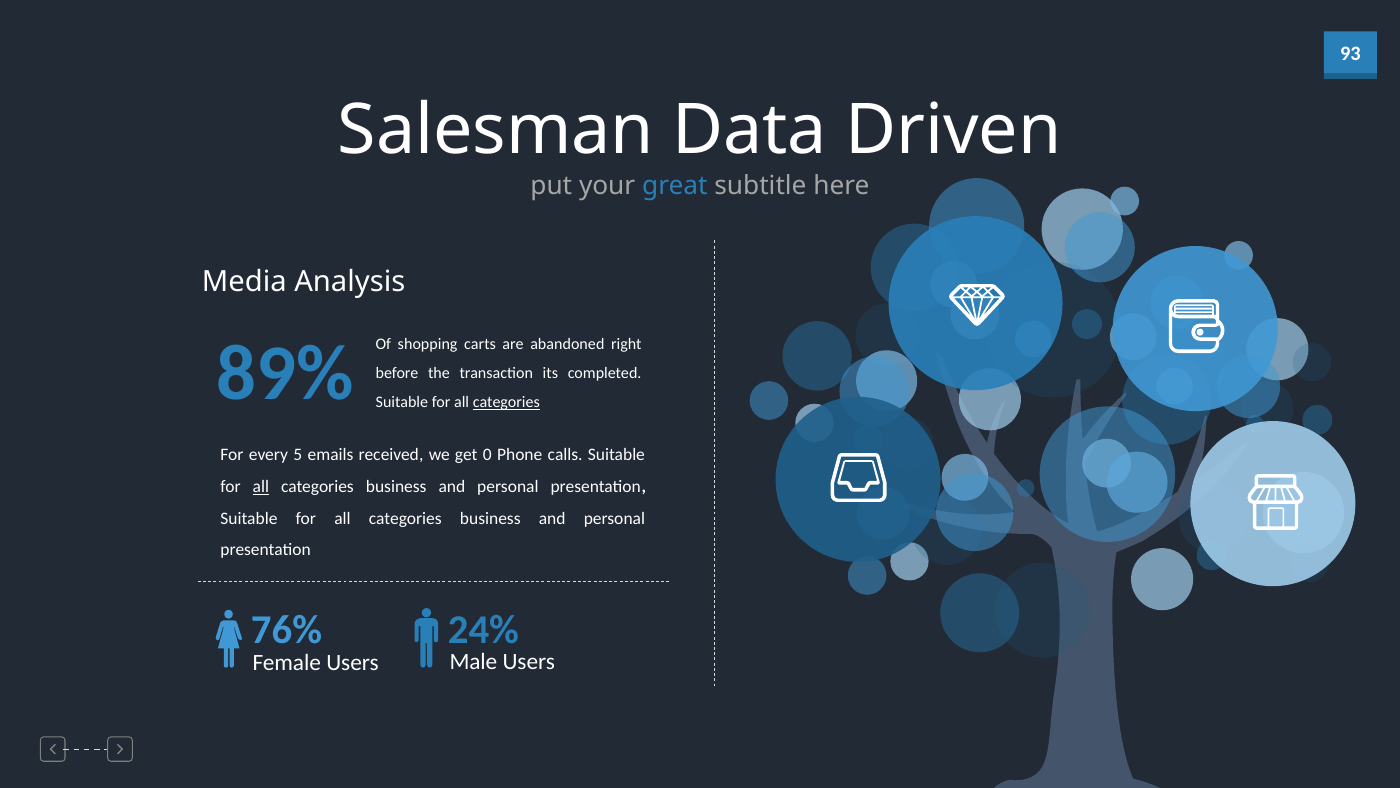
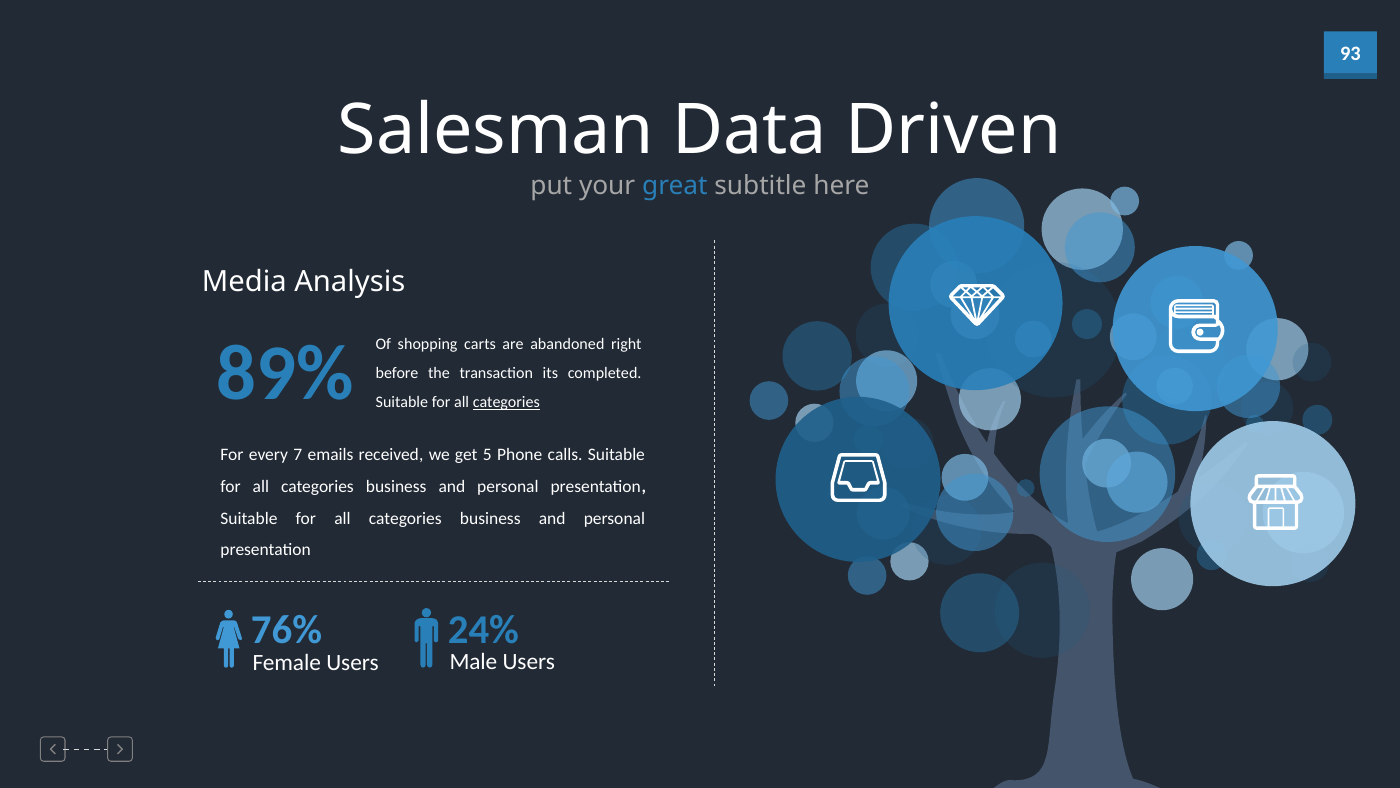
5: 5 -> 7 (298, 455)
0: 0 -> 5 (487, 455)
all underline: present -> none (261, 486)
